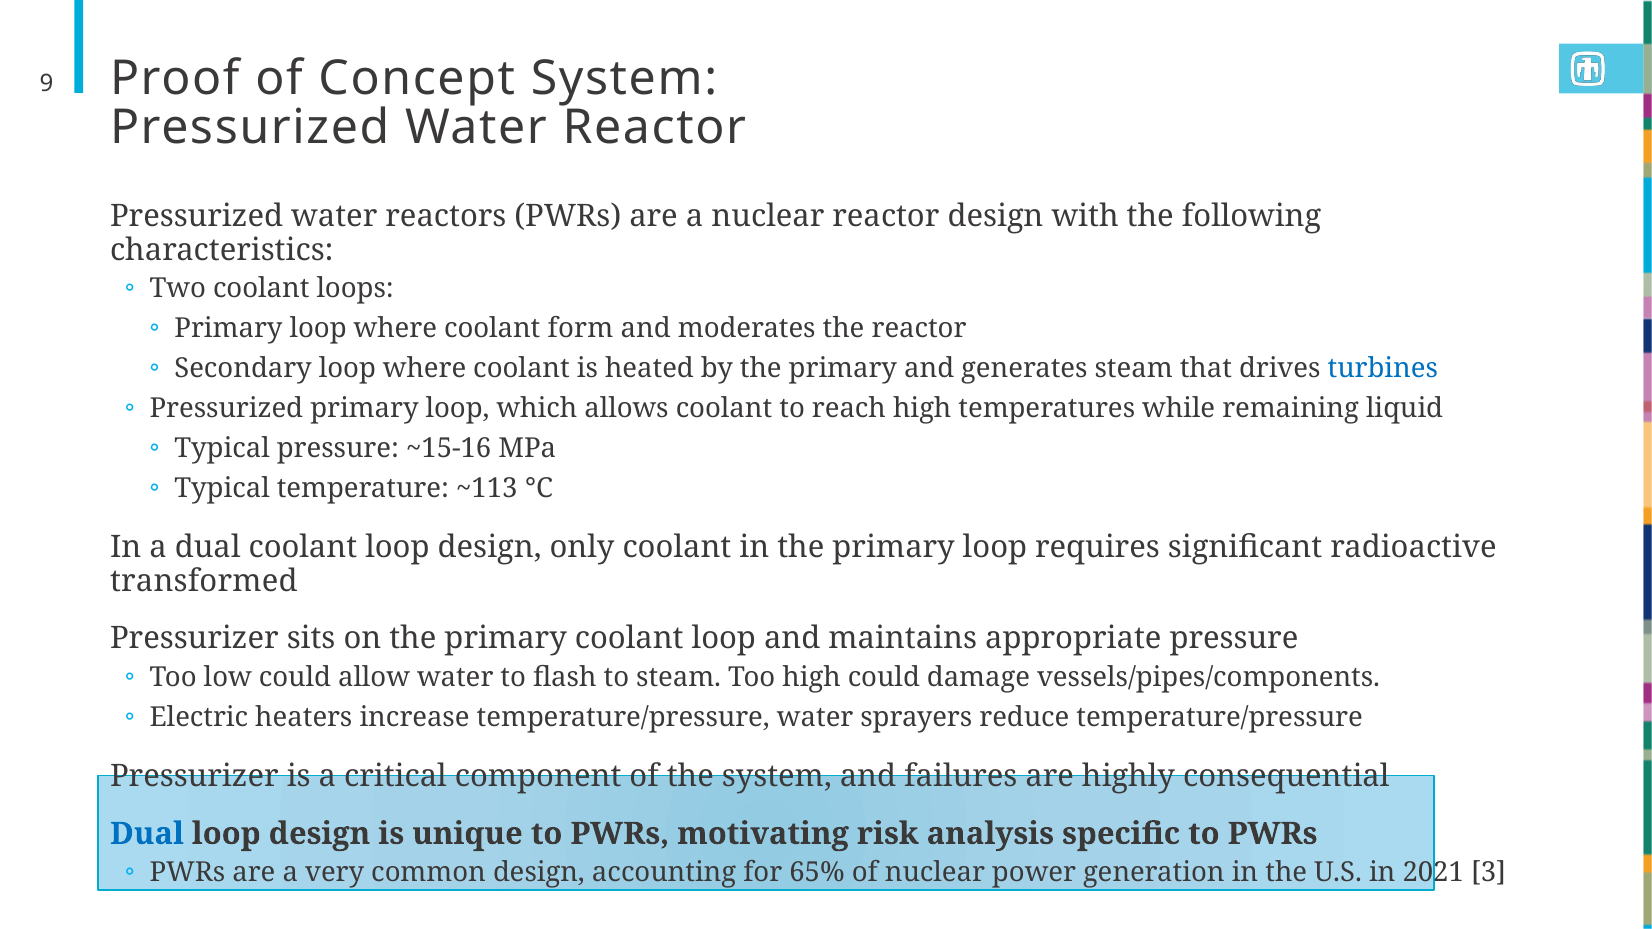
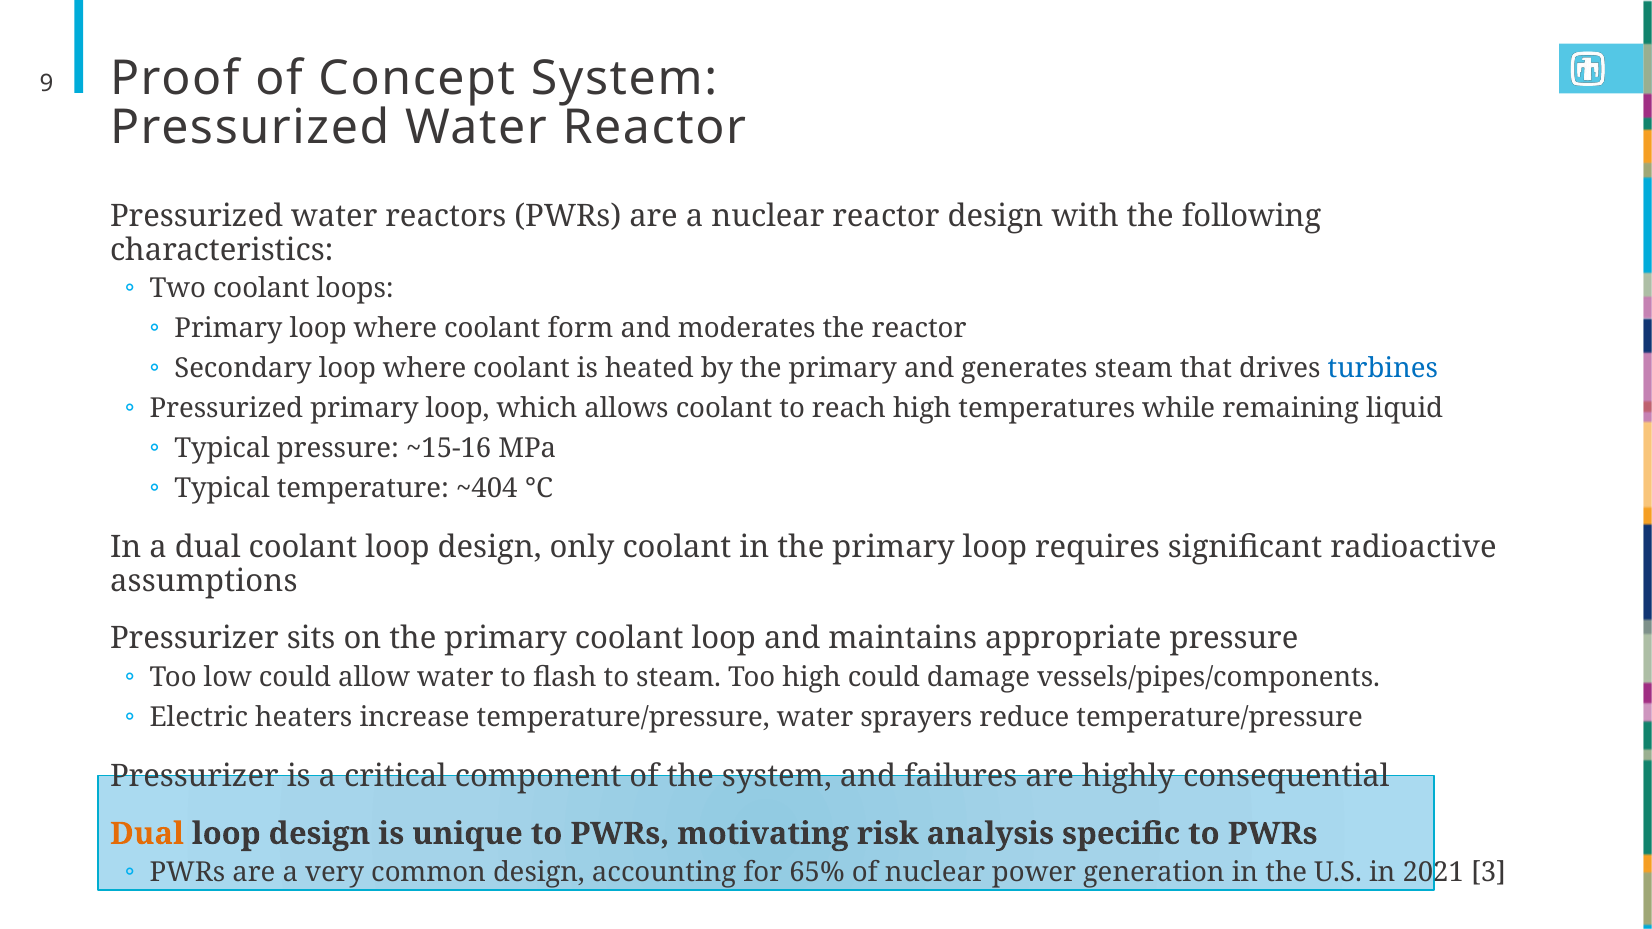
~113: ~113 -> ~404 (487, 489)
transformed: transformed -> assumptions (204, 581)
Dual colour: blue -> orange (147, 834)
